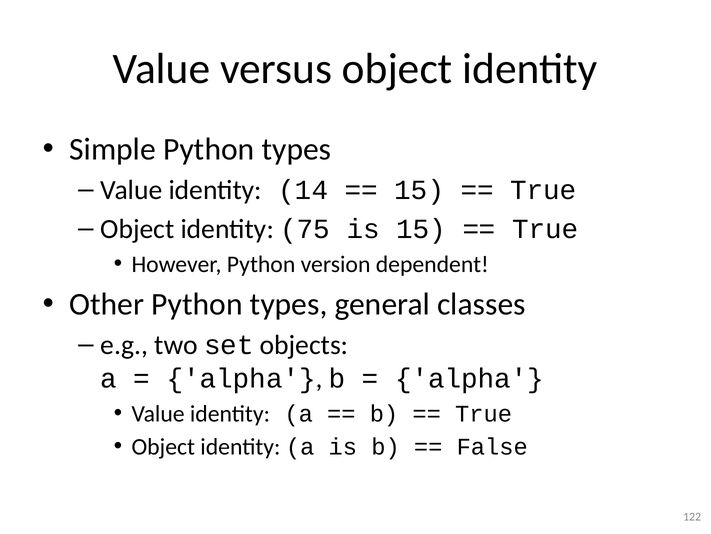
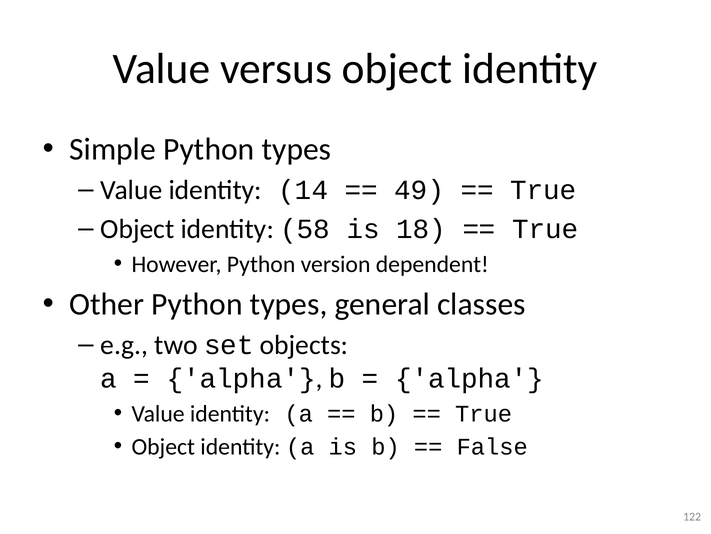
15: 15 -> 49 (419, 190)
75: 75 -> 58 (305, 229)
is 15: 15 -> 18 (421, 229)
